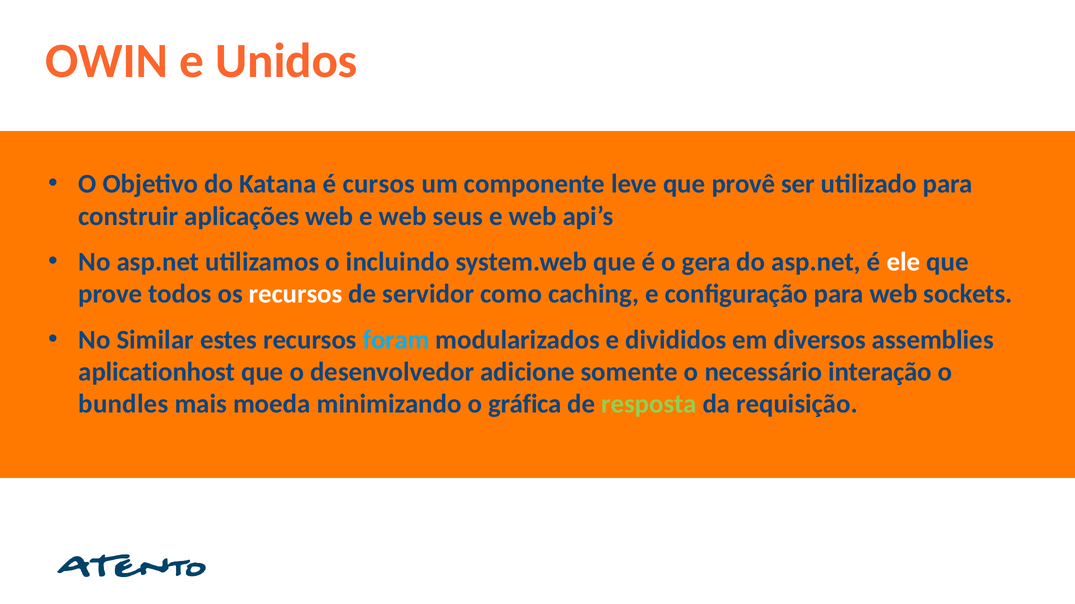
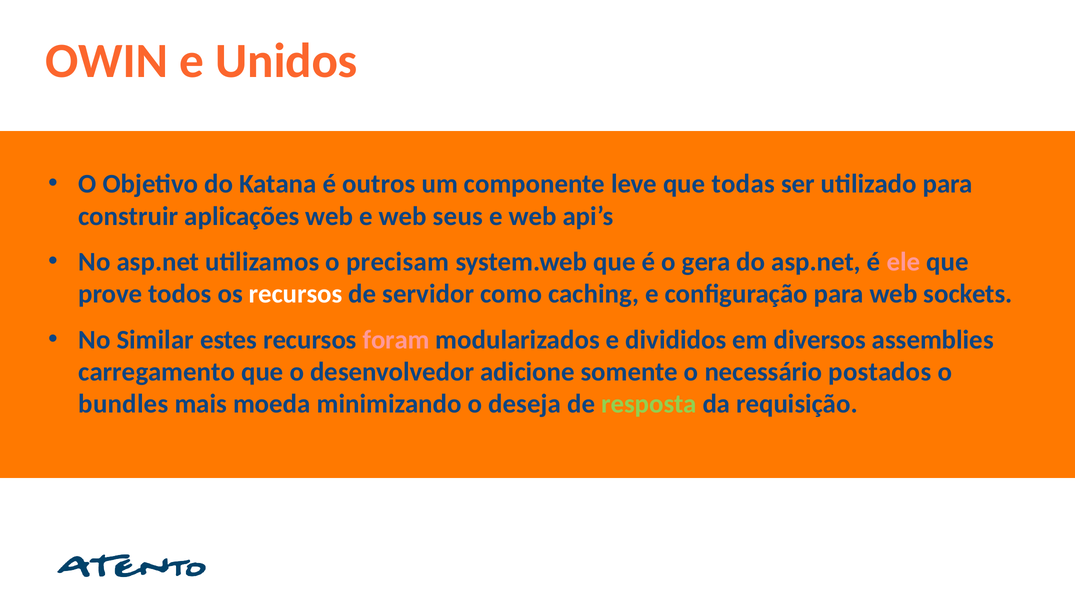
cursos: cursos -> outros (379, 184)
provê: provê -> todas (743, 184)
incluindo: incluindo -> precisam (398, 262)
ele colour: white -> pink (903, 262)
foram colour: light blue -> pink (396, 340)
aplicationhost: aplicationhost -> carregamento (157, 372)
interação: interação -> postados (880, 372)
gráfica: gráfica -> deseja (525, 405)
